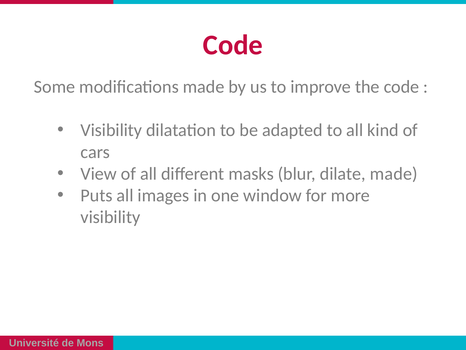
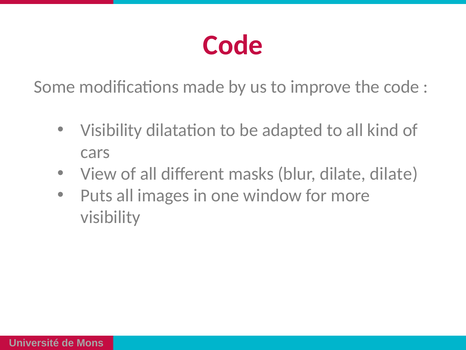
dilate made: made -> dilate (394, 174)
